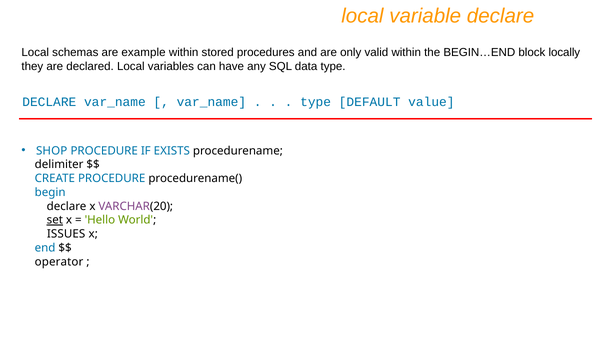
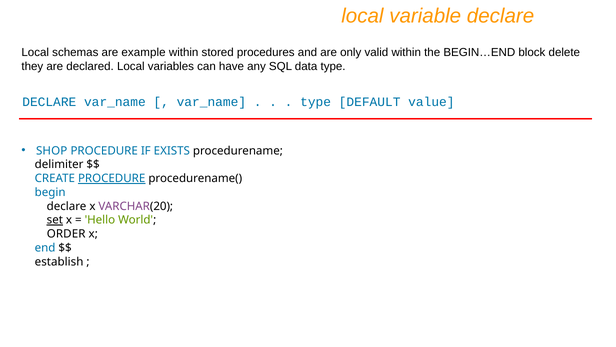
locally: locally -> delete (564, 52)
PROCEDURE underline: none -> present (112, 178)
ISSUES: ISSUES -> ORDER (66, 234)
operator: operator -> establish (59, 261)
